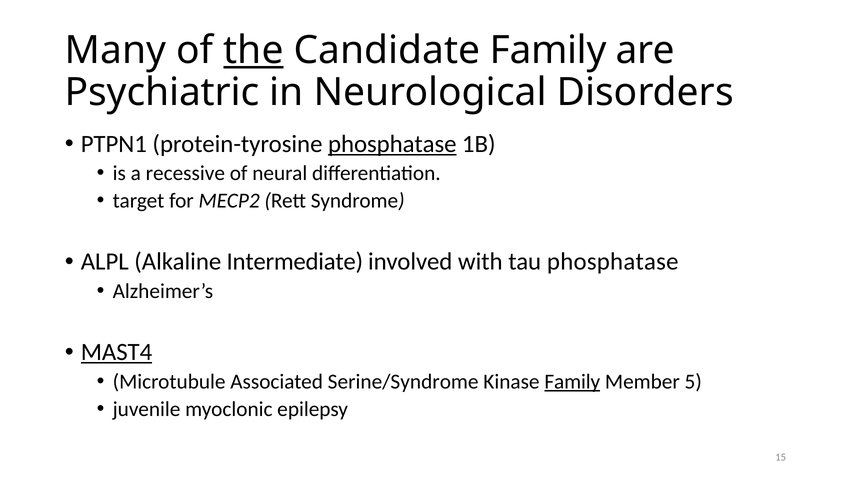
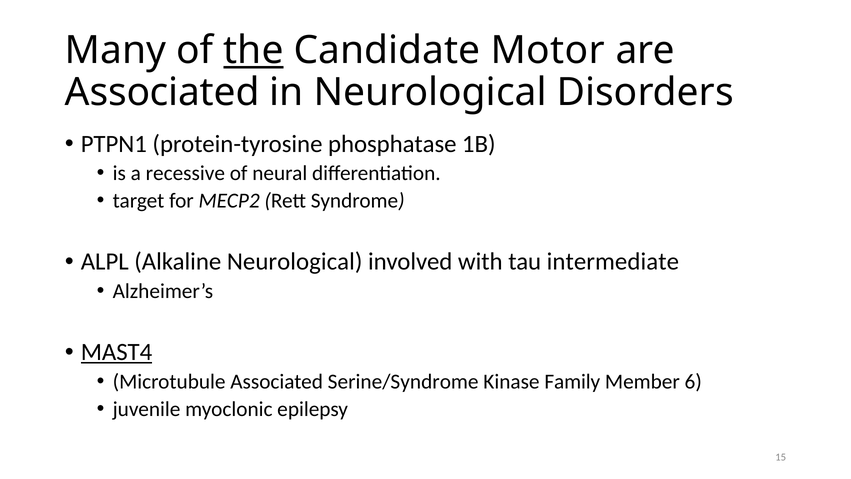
Candidate Family: Family -> Motor (548, 50)
Psychiatric: Psychiatric -> Associated (162, 93)
phosphatase underline: present -> none (392, 144)
Alkaline Intermediate: Intermediate -> Neurological (295, 262)
tau phosphatase: phosphatase -> intermediate (613, 262)
Family underline: present -> none (572, 381)
5: 5 -> 6 (693, 381)
